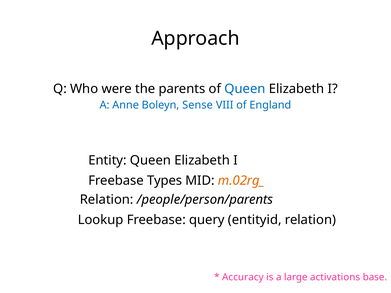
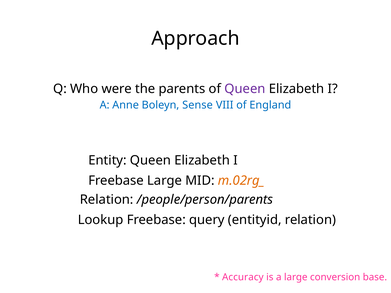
Queen colour: blue -> purple (245, 89)
Freebase Types: Types -> Large (165, 181)
activations: activations -> conversion (335, 277)
